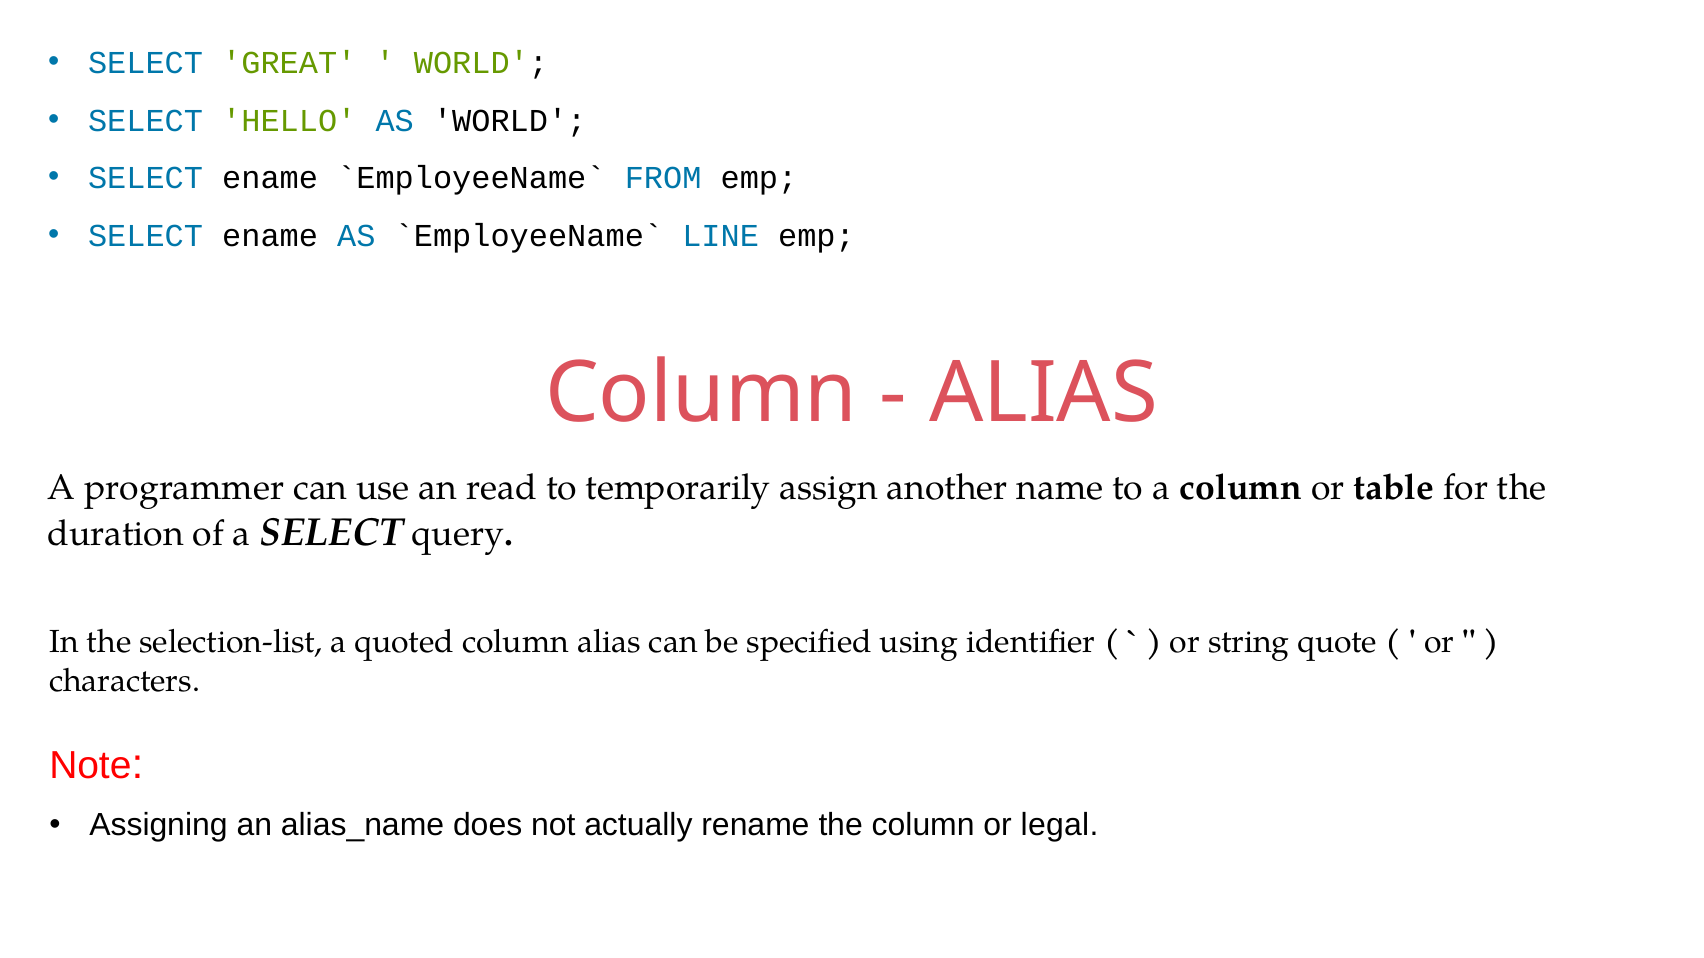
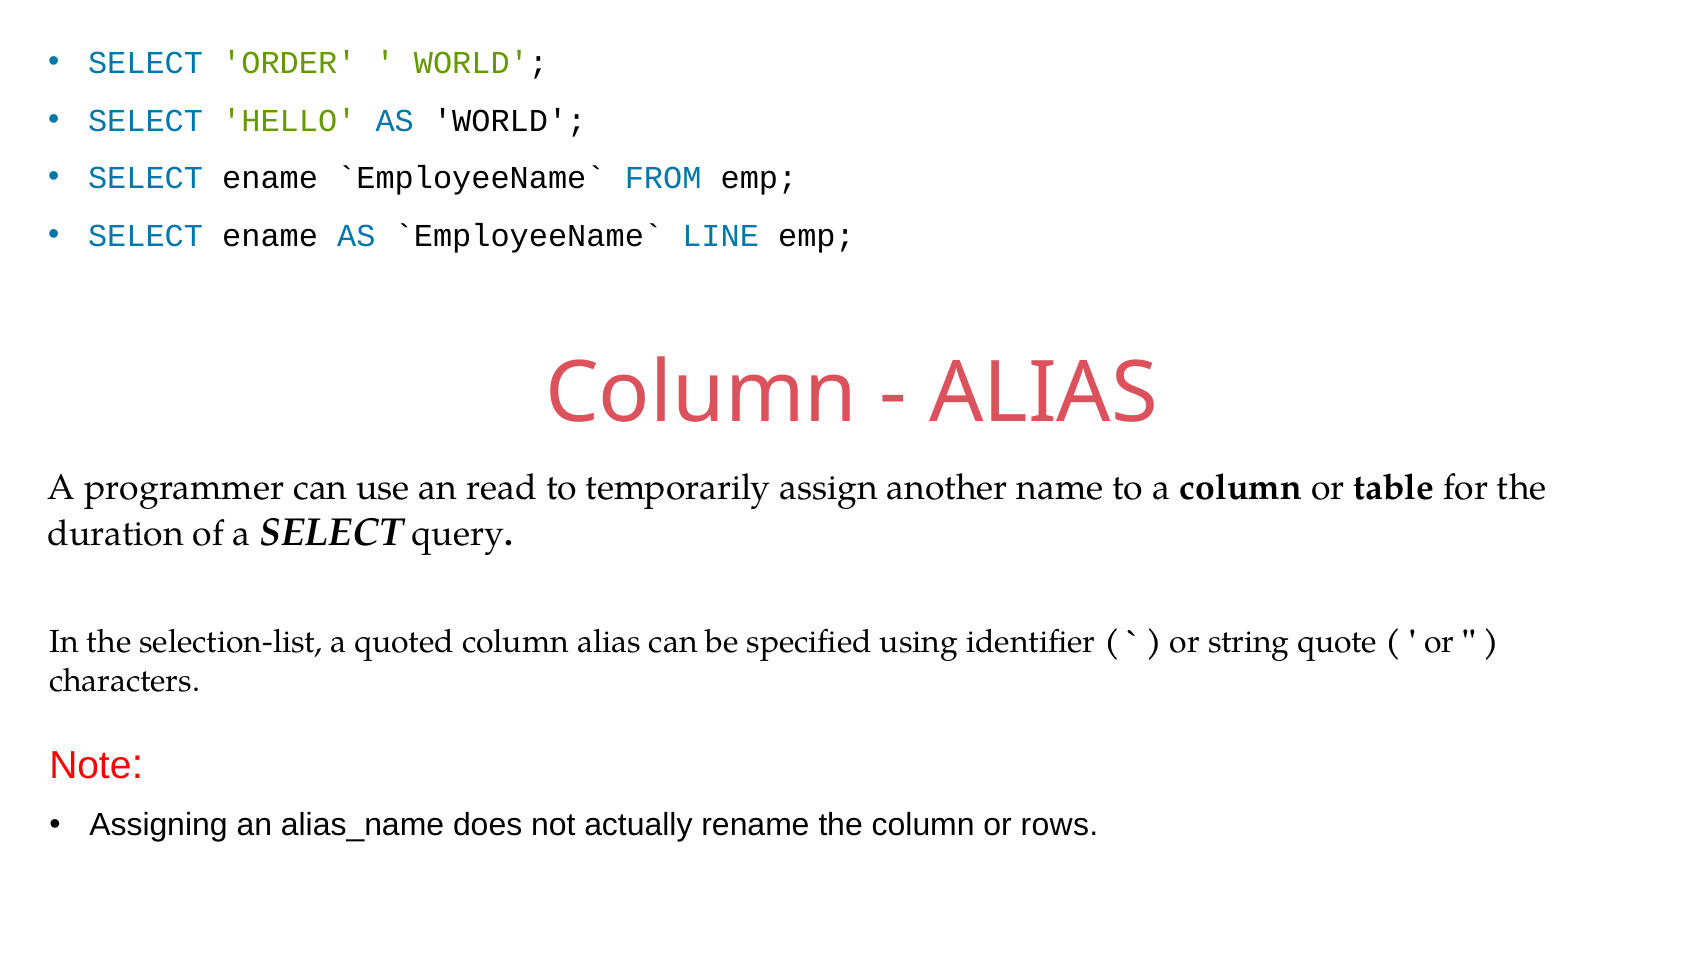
GREAT: GREAT -> ORDER (289, 63)
legal: legal -> rows (1059, 826)
